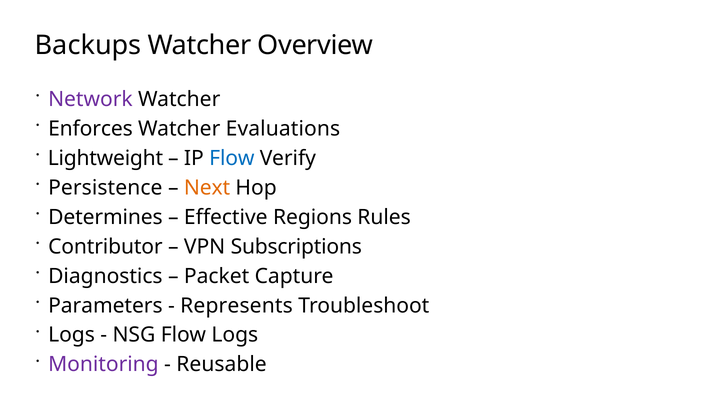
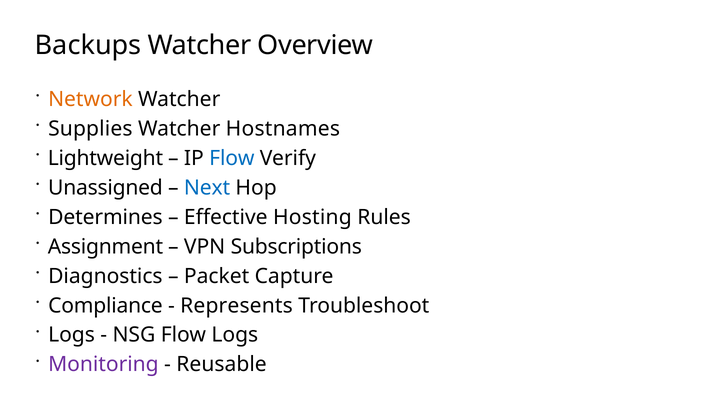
Network colour: purple -> orange (90, 99)
Enforces: Enforces -> Supplies (90, 129)
Evaluations: Evaluations -> Hostnames (283, 129)
Persistence: Persistence -> Unassigned (105, 188)
Next colour: orange -> blue (207, 188)
Regions: Regions -> Hosting (312, 217)
Contributor: Contributor -> Assignment (105, 247)
Parameters: Parameters -> Compliance (105, 306)
